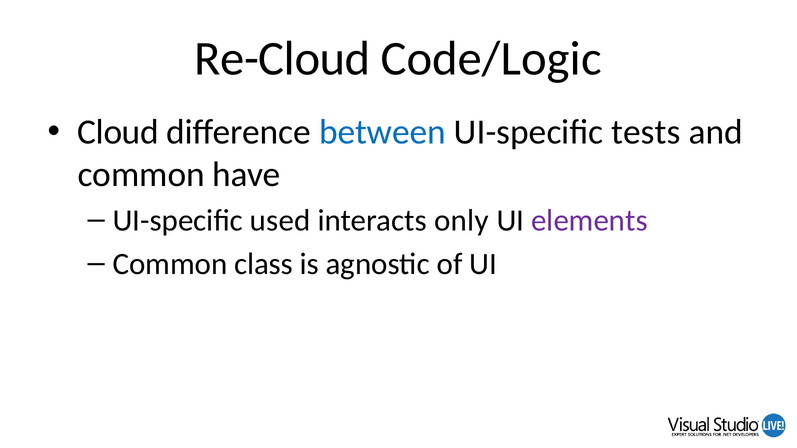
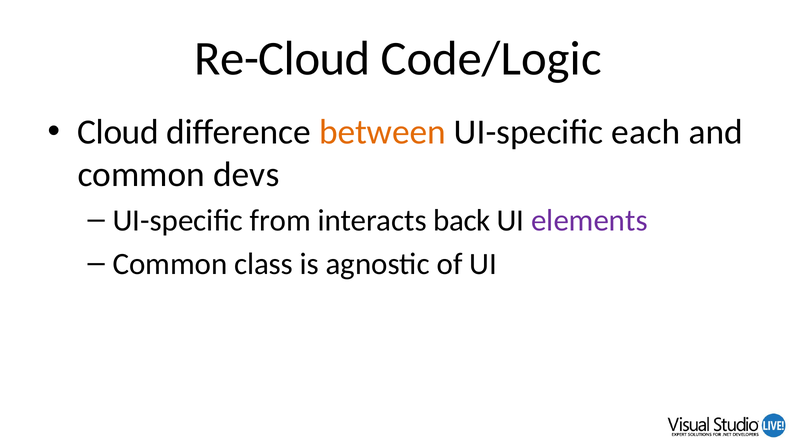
between colour: blue -> orange (382, 132)
tests: tests -> each (646, 132)
have: have -> devs (246, 175)
used: used -> from (280, 221)
only: only -> back (462, 221)
